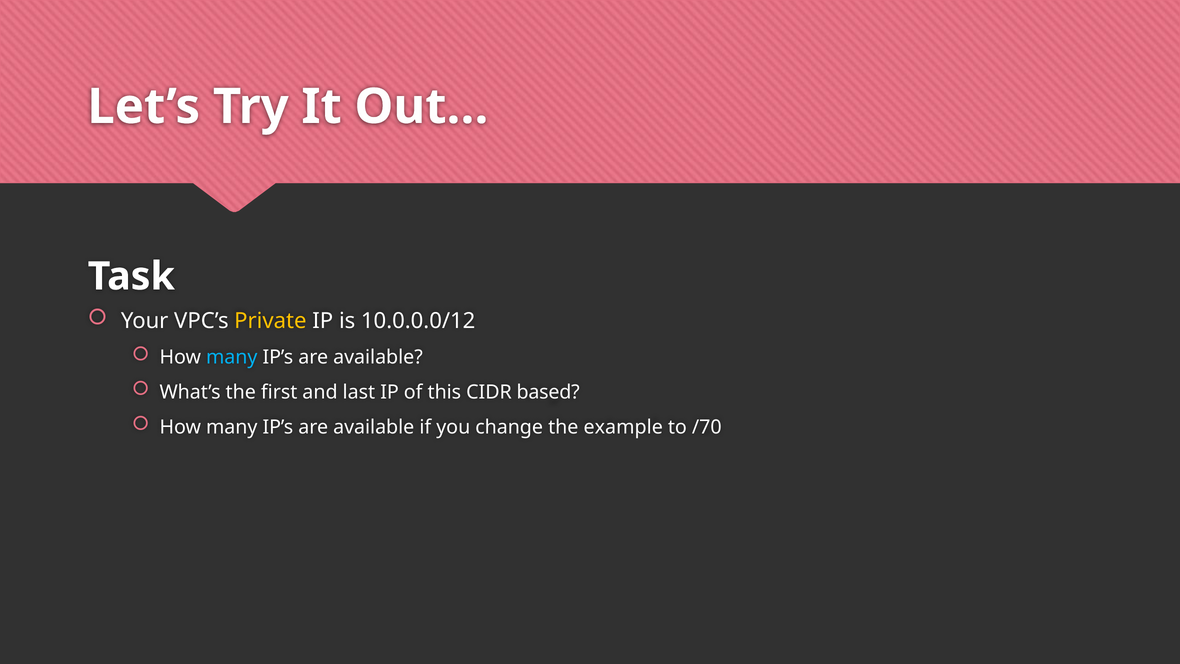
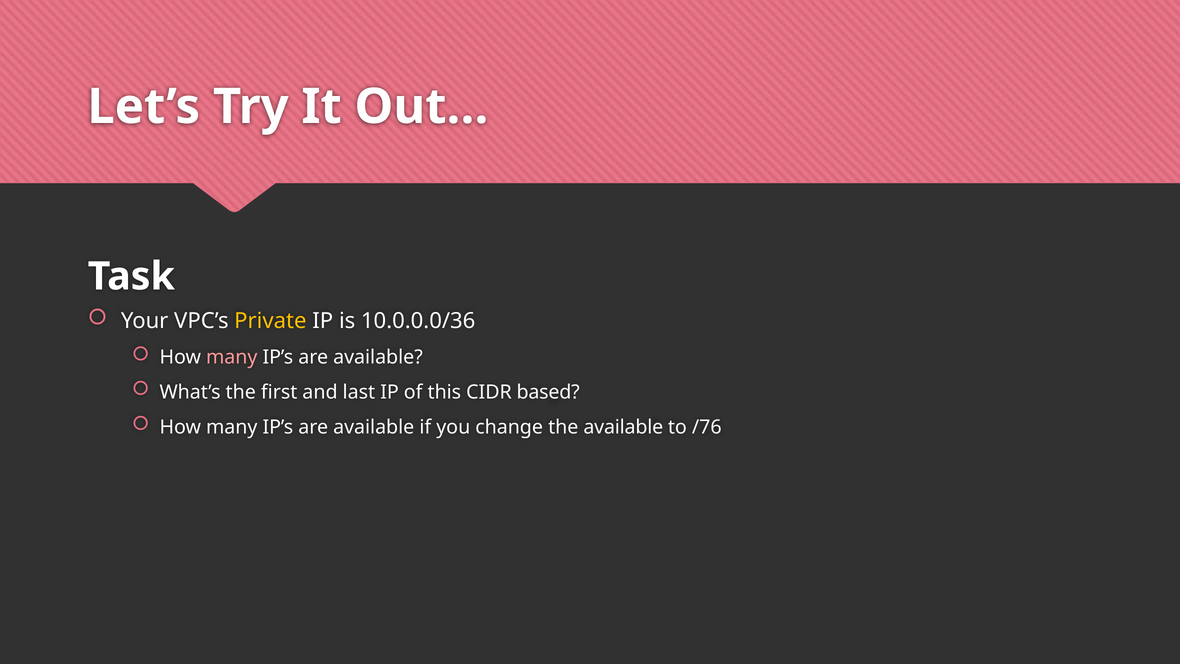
10.0.0.0/12: 10.0.0.0/12 -> 10.0.0.0/36 (418, 321)
many colour: light blue -> pink (232, 357)
the example: example -> available (623, 427)
/70: /70 -> /76 (707, 427)
